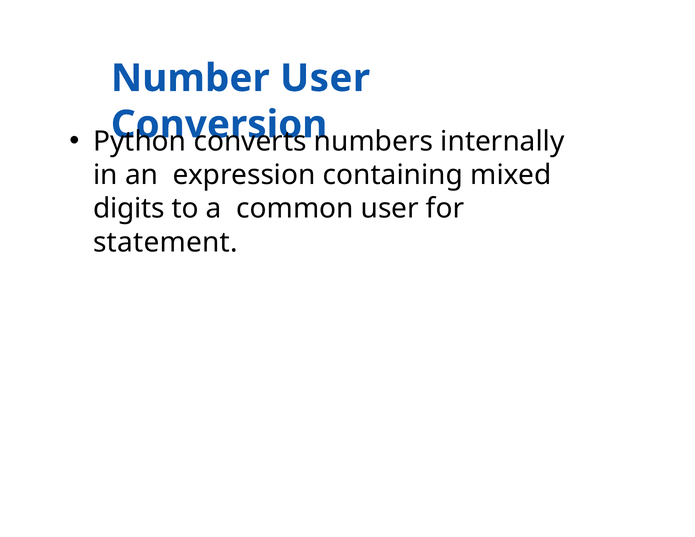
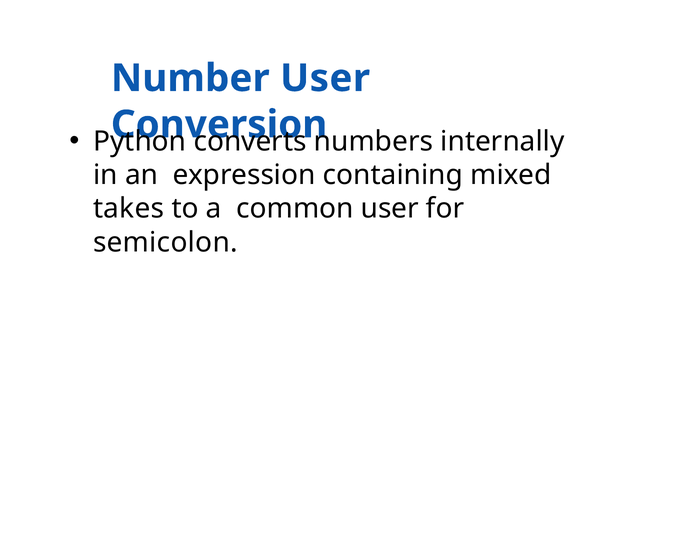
digits: digits -> takes (129, 209)
statement: statement -> semicolon (166, 242)
